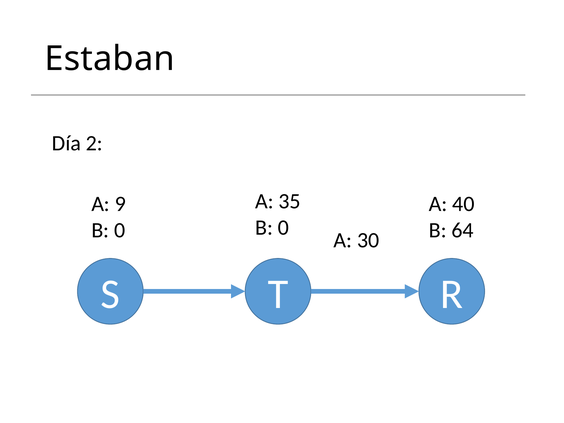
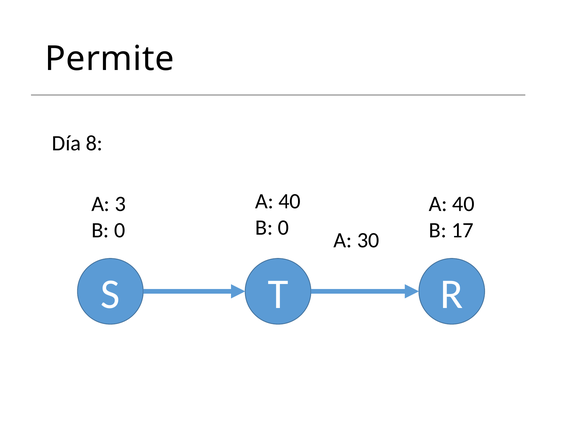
Estaban: Estaban -> Permite (110, 59)
2: 2 -> 8 (94, 143)
35: 35 -> 40 (290, 201)
9: 9 -> 3 (120, 204)
64: 64 -> 17 (463, 230)
